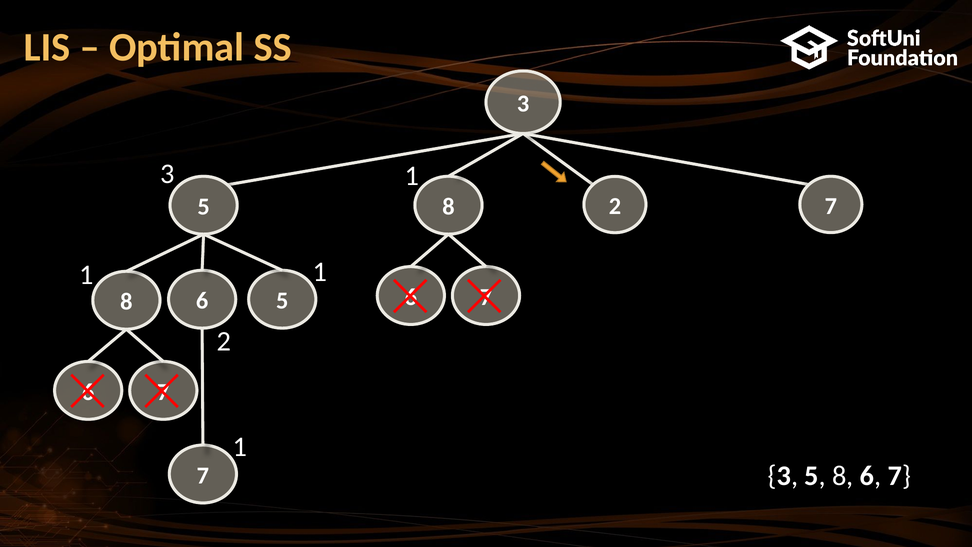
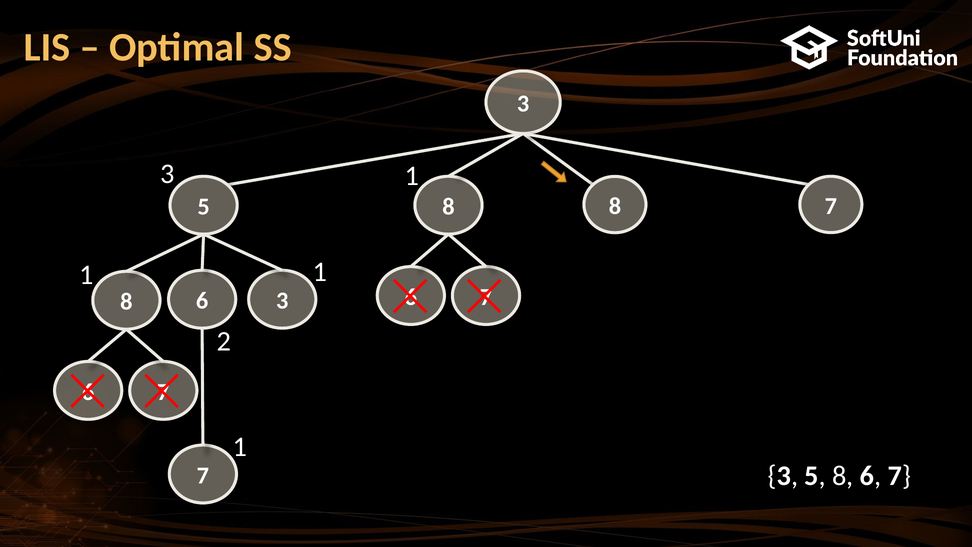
2: 2 -> 8 (615, 206)
8 5: 5 -> 3 (282, 301)
